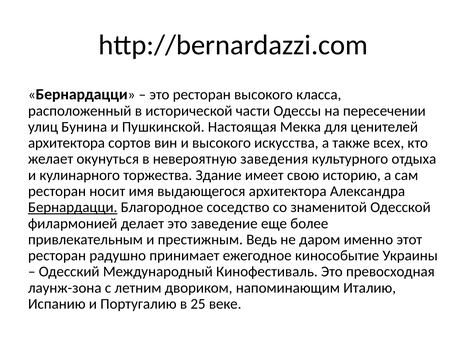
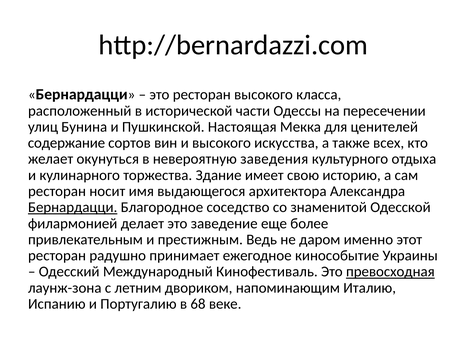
архитектора: архитектора -> содержание (66, 143)
превосходная underline: none -> present (390, 272)
25: 25 -> 68 (198, 304)
